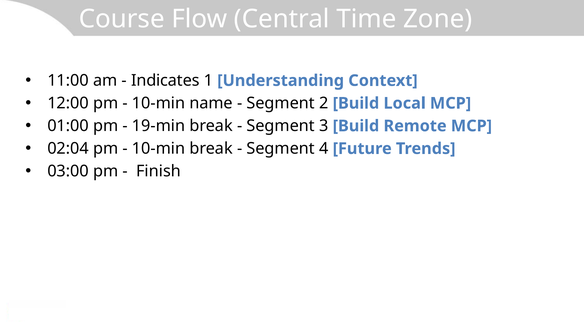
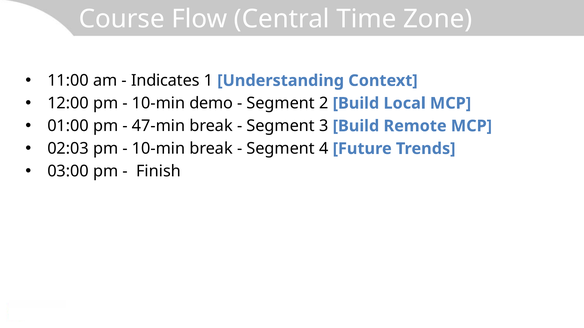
name: name -> demo (211, 103)
19-min: 19-min -> 47-min (159, 126)
02:04: 02:04 -> 02:03 (68, 149)
